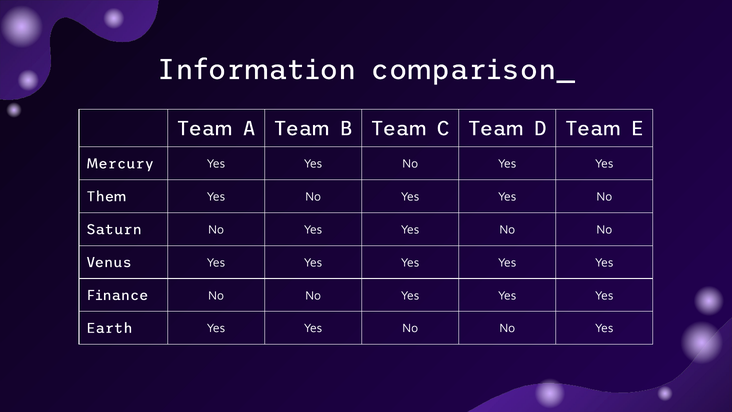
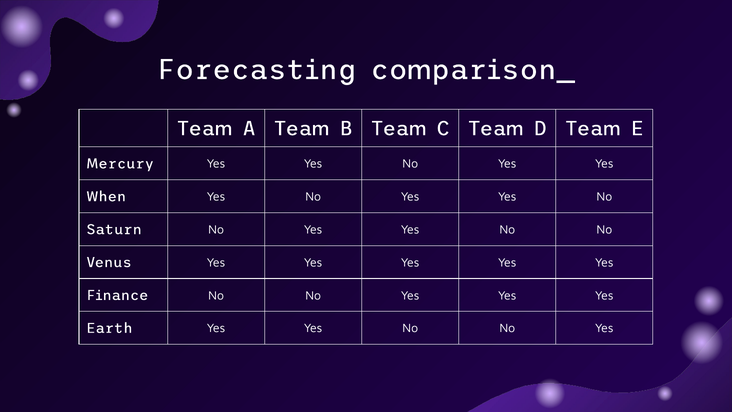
Information: Information -> Forecasting (257, 70)
Them: Them -> When (106, 196)
